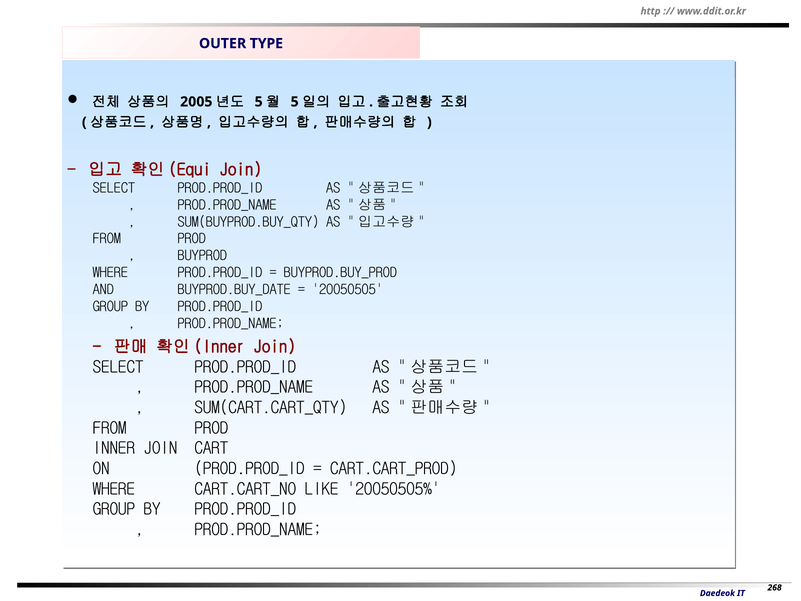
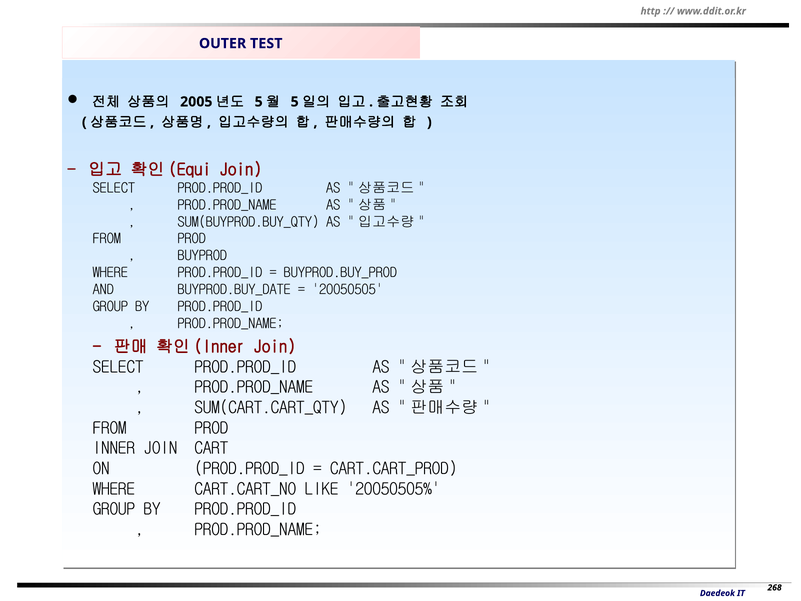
TYPE: TYPE -> TEST (266, 43)
